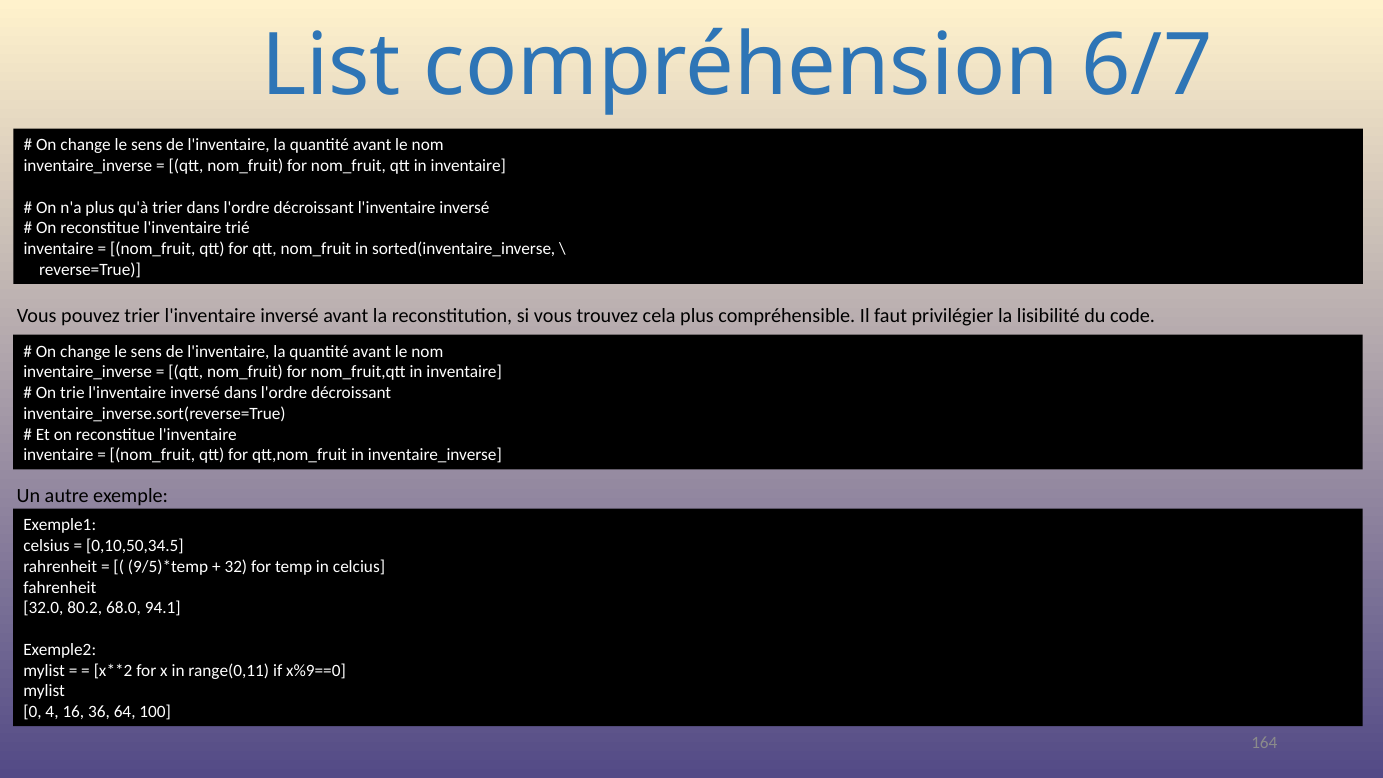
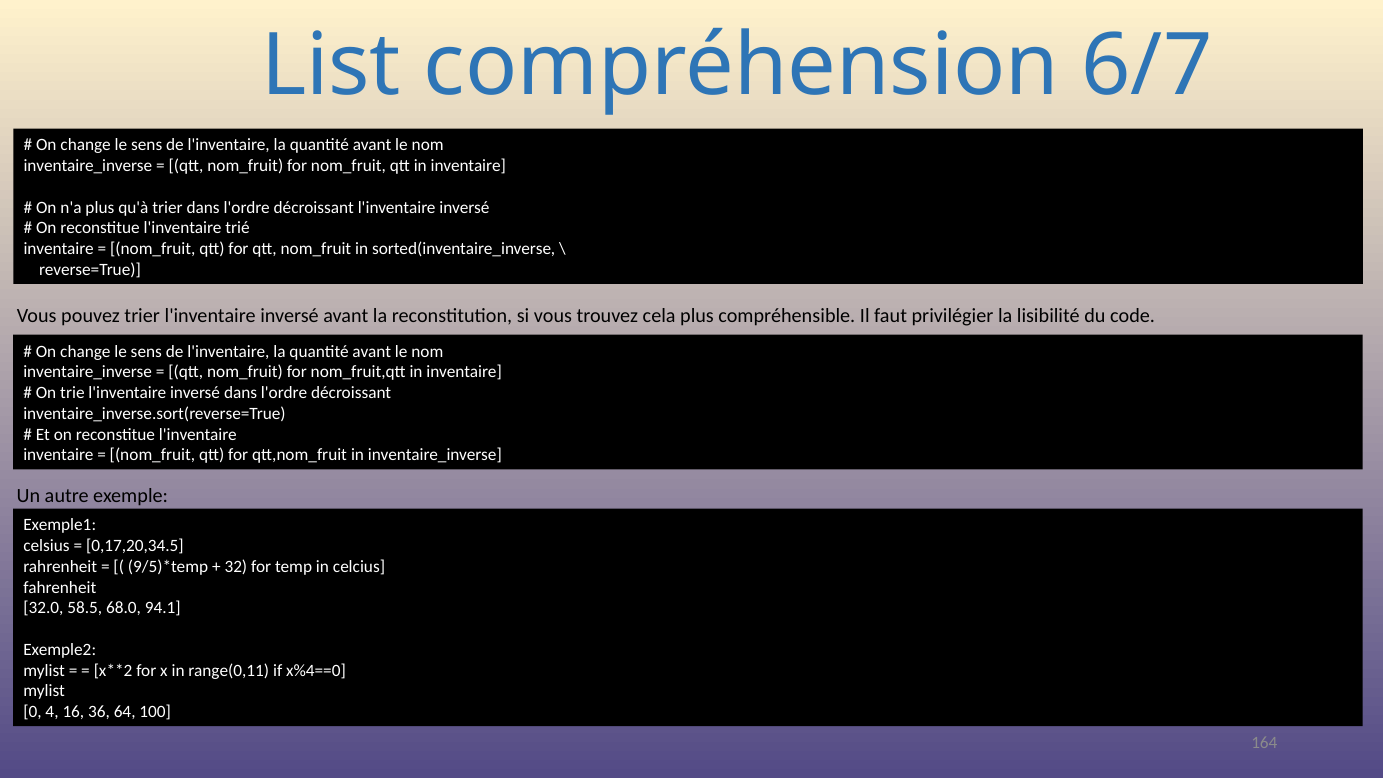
0,10,50,34.5: 0,10,50,34.5 -> 0,17,20,34.5 (135, 546)
80.2: 80.2 -> 58.5 (85, 608)
x%9==0: x%9==0 -> x%4==0 (316, 670)
